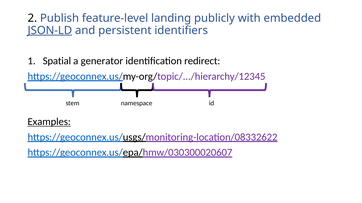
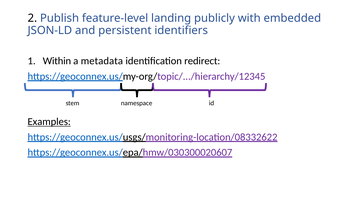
JSON-LD underline: present -> none (50, 30)
Spatial: Spatial -> Within (57, 61)
generator: generator -> metadata (102, 61)
